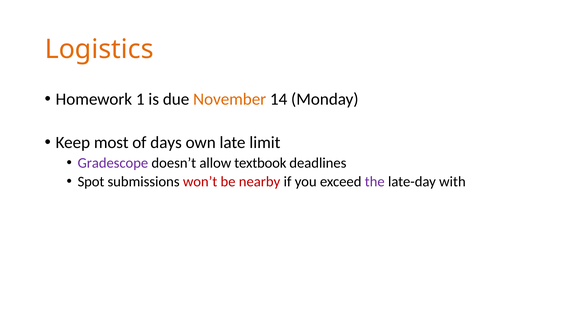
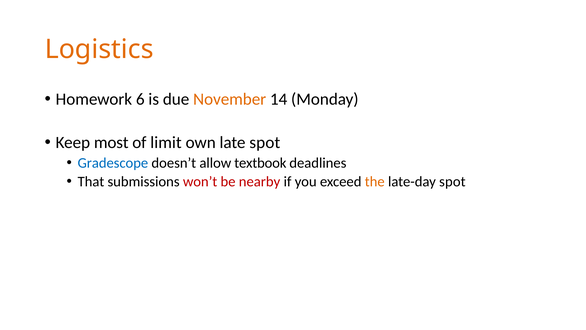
1: 1 -> 6 (140, 99)
days: days -> limit (166, 142)
late limit: limit -> spot (265, 142)
Gradescope colour: purple -> blue (113, 163)
Spot: Spot -> That (91, 181)
the colour: purple -> orange (375, 181)
late-day with: with -> spot (452, 181)
